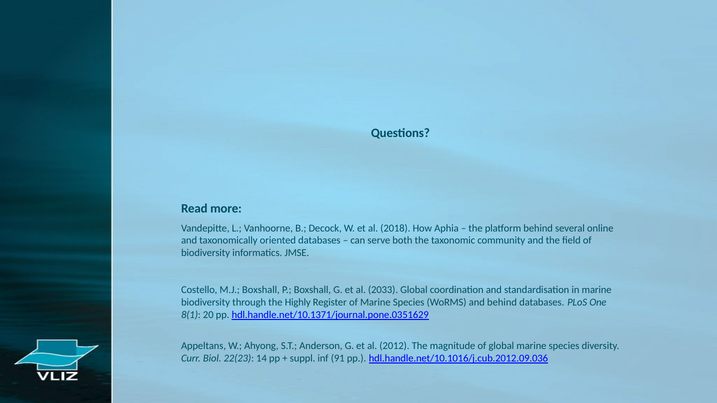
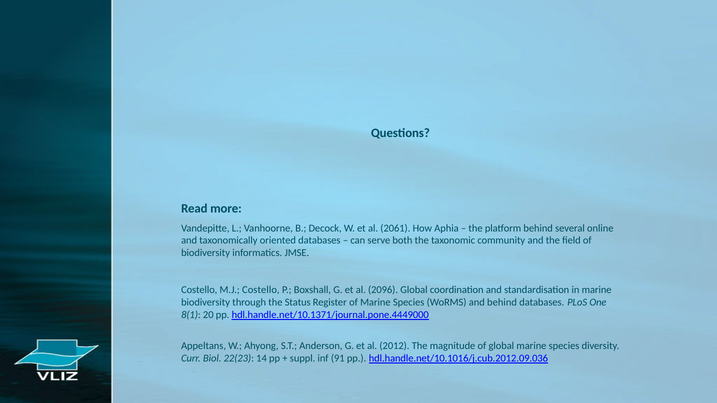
2018: 2018 -> 2061 (395, 228)
M.J Boxshall: Boxshall -> Costello (261, 290)
2033: 2033 -> 2096 (383, 290)
Highly: Highly -> Status (298, 303)
hdl.handle.net/10.1371/journal.pone.0351629: hdl.handle.net/10.1371/journal.pone.0351629 -> hdl.handle.net/10.1371/journal.pone.4449000 (330, 315)
